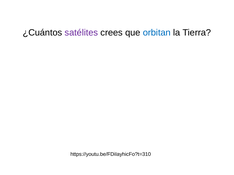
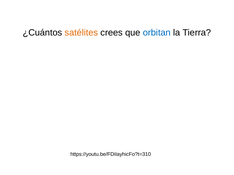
satélites colour: purple -> orange (81, 33)
